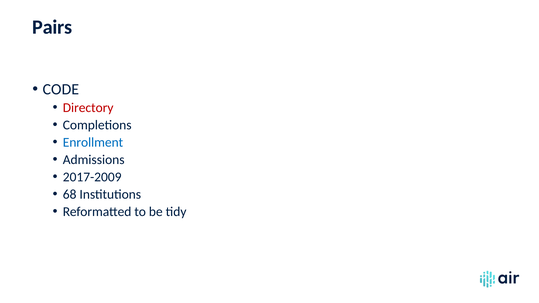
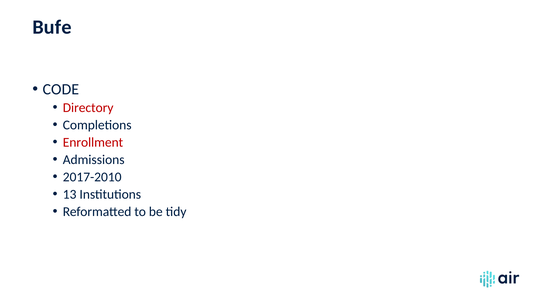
Pairs: Pairs -> Bufe (52, 27)
Enrollment colour: blue -> red (93, 142)
2017-2009: 2017-2009 -> 2017-2010 (92, 177)
68: 68 -> 13 (70, 195)
